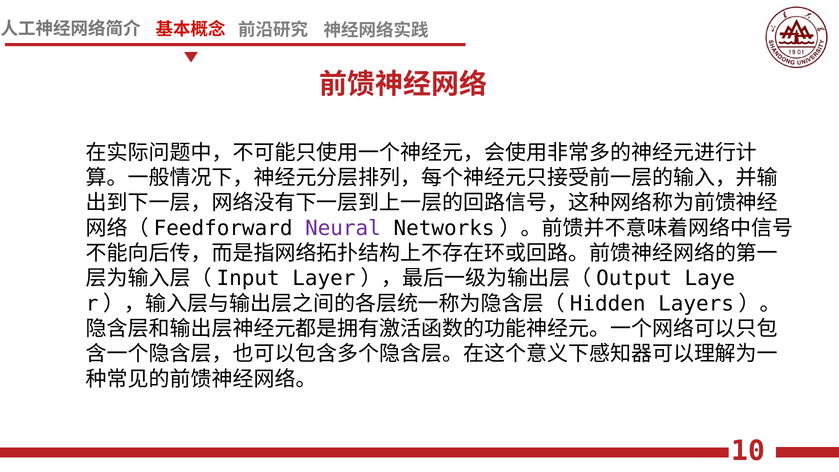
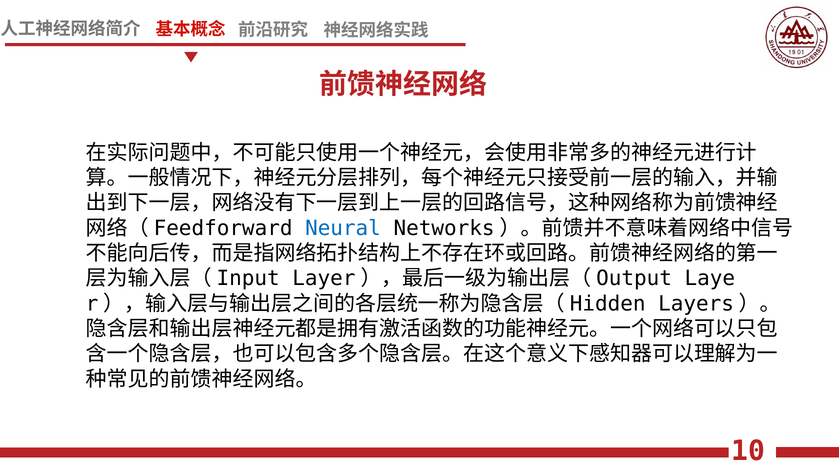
Neural colour: purple -> blue (343, 228)
